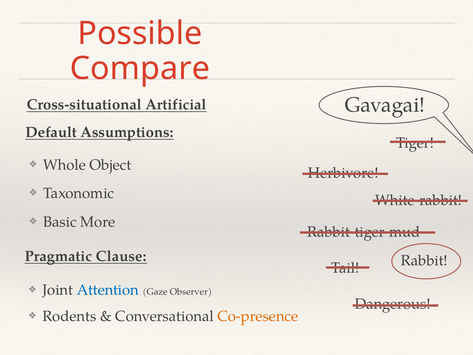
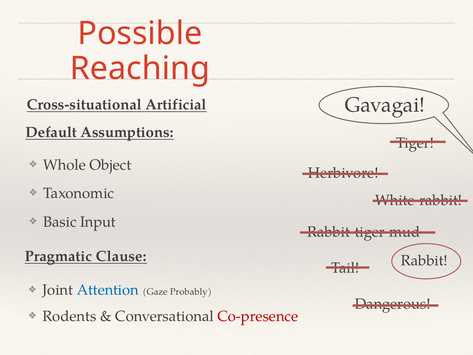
Compare: Compare -> Reaching (140, 69)
More: More -> Input (98, 222)
Observer: Observer -> Probably (191, 292)
Co-presence colour: orange -> red (258, 316)
